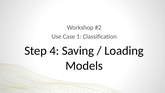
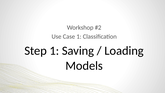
Step 4: 4 -> 1 (54, 51)
